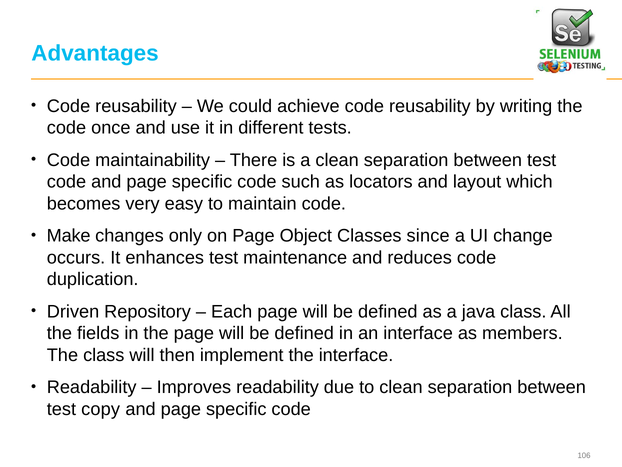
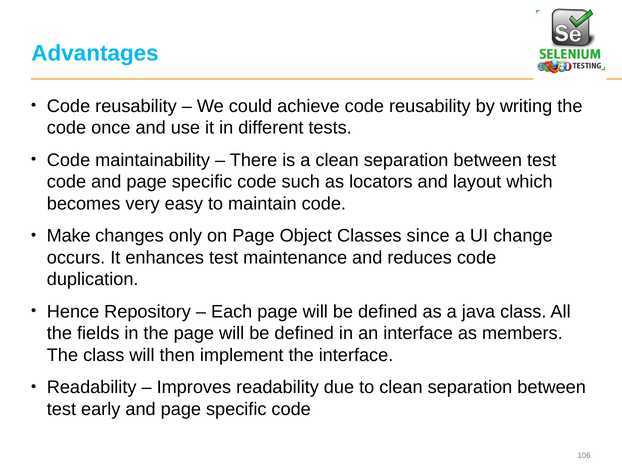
Driven: Driven -> Hence (73, 311)
copy: copy -> early (101, 409)
